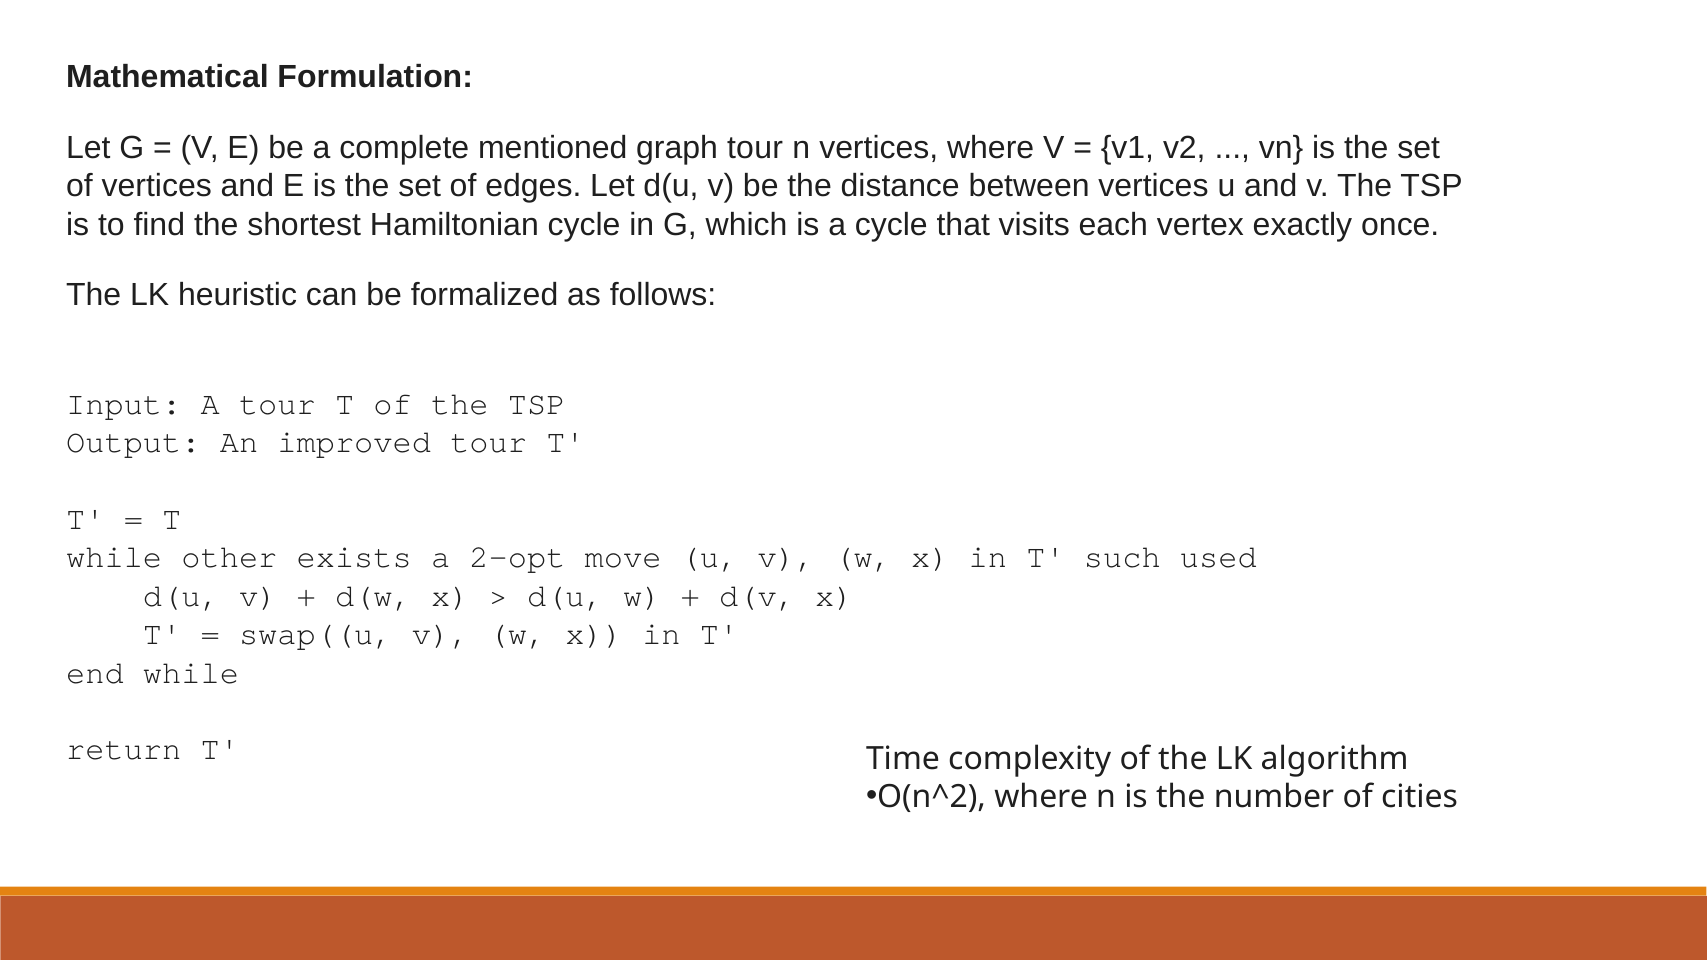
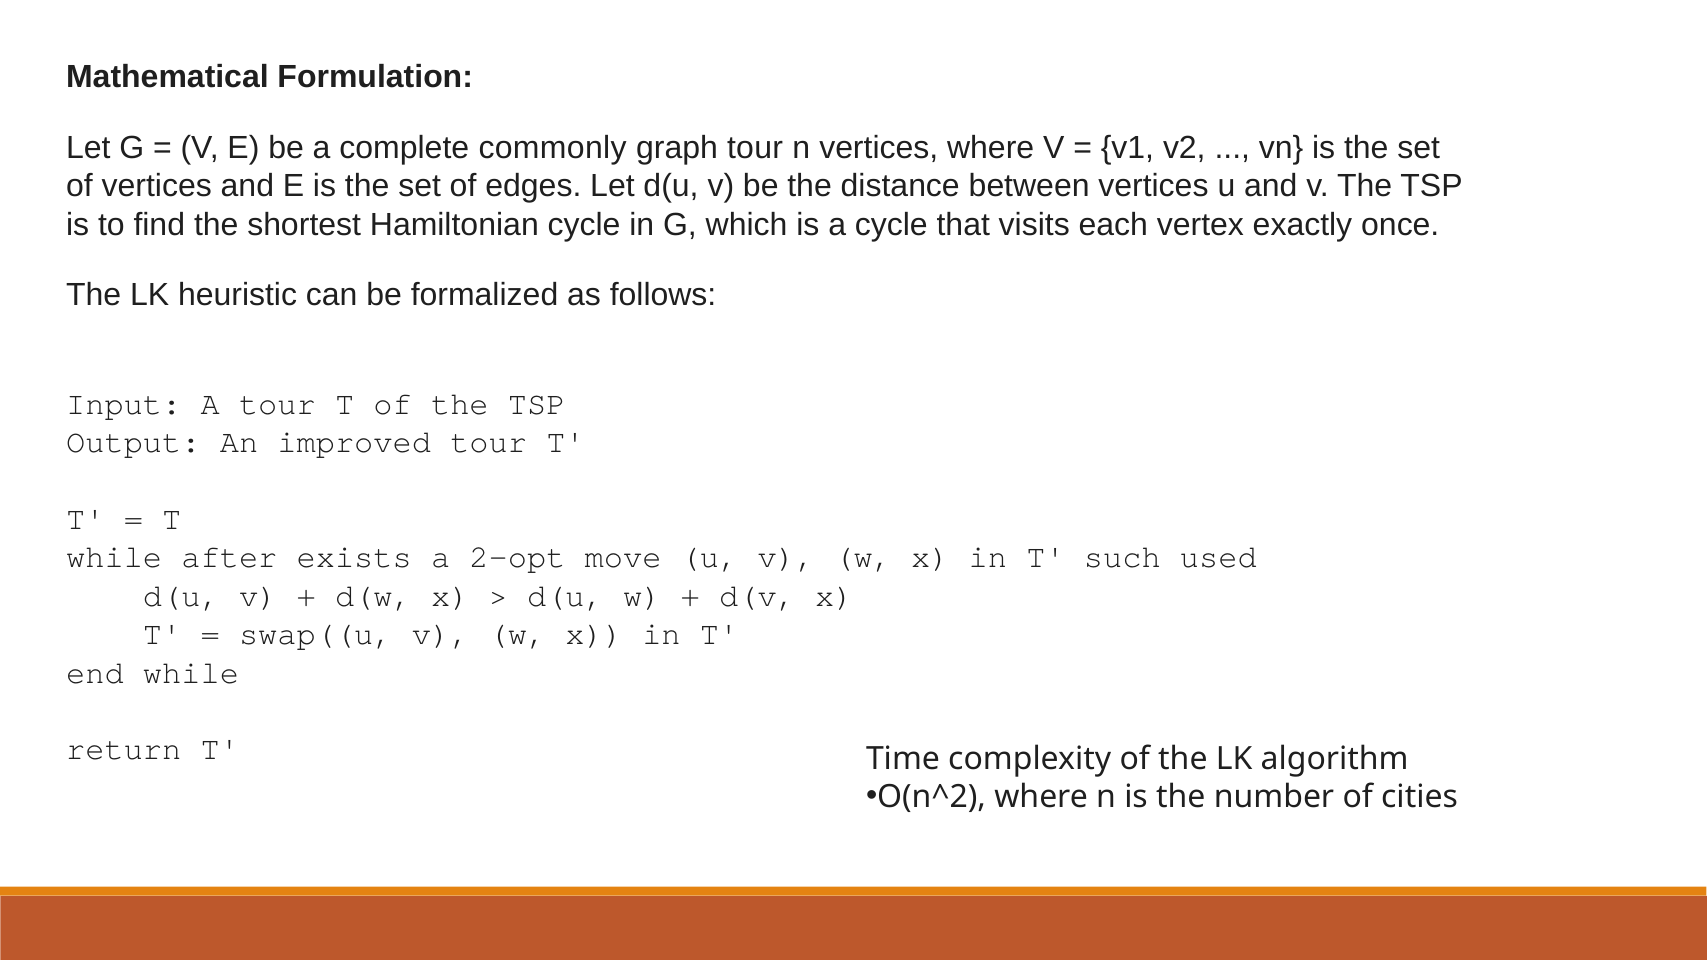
mentioned: mentioned -> commonly (553, 148)
other: other -> after (229, 557)
